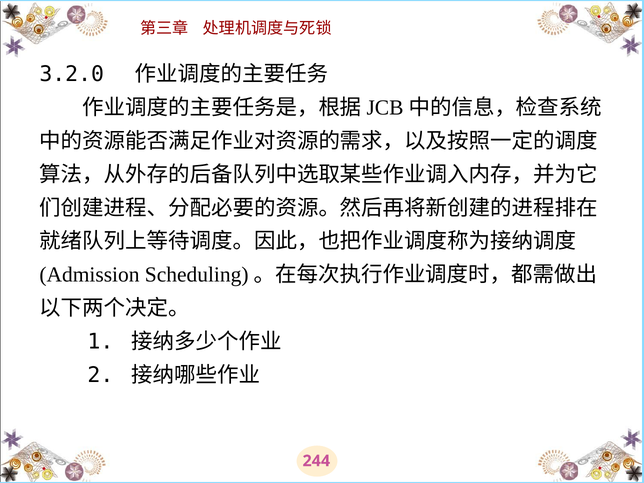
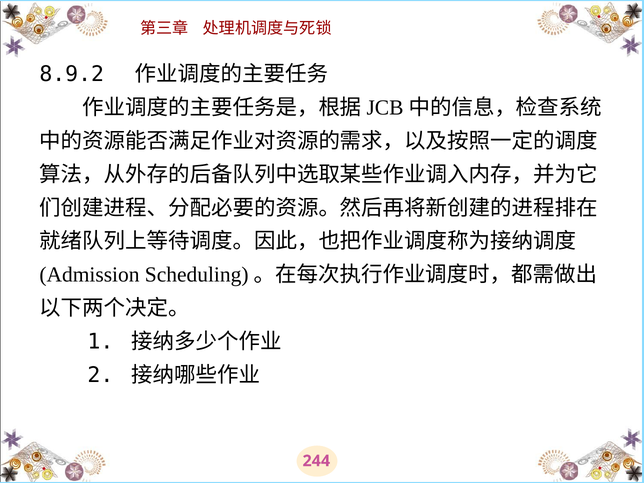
3.2.0: 3.2.0 -> 8.9.2 (72, 74)
